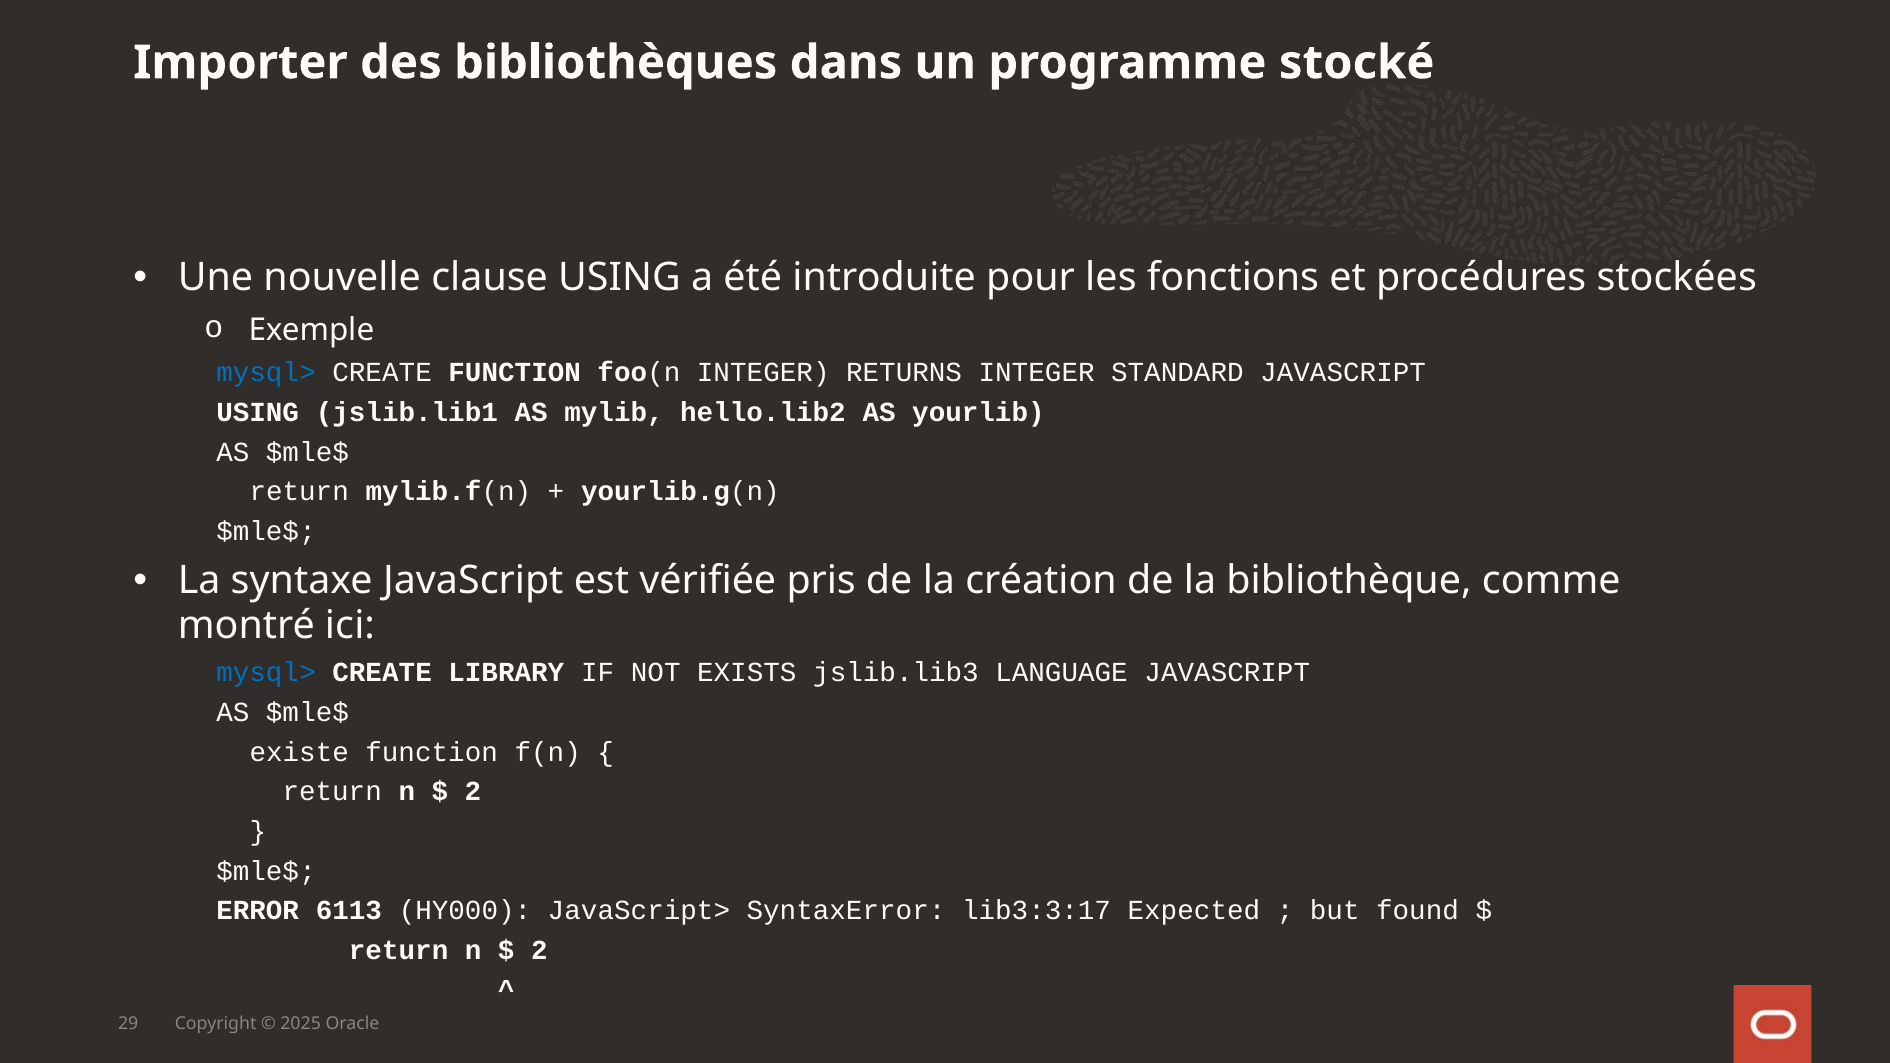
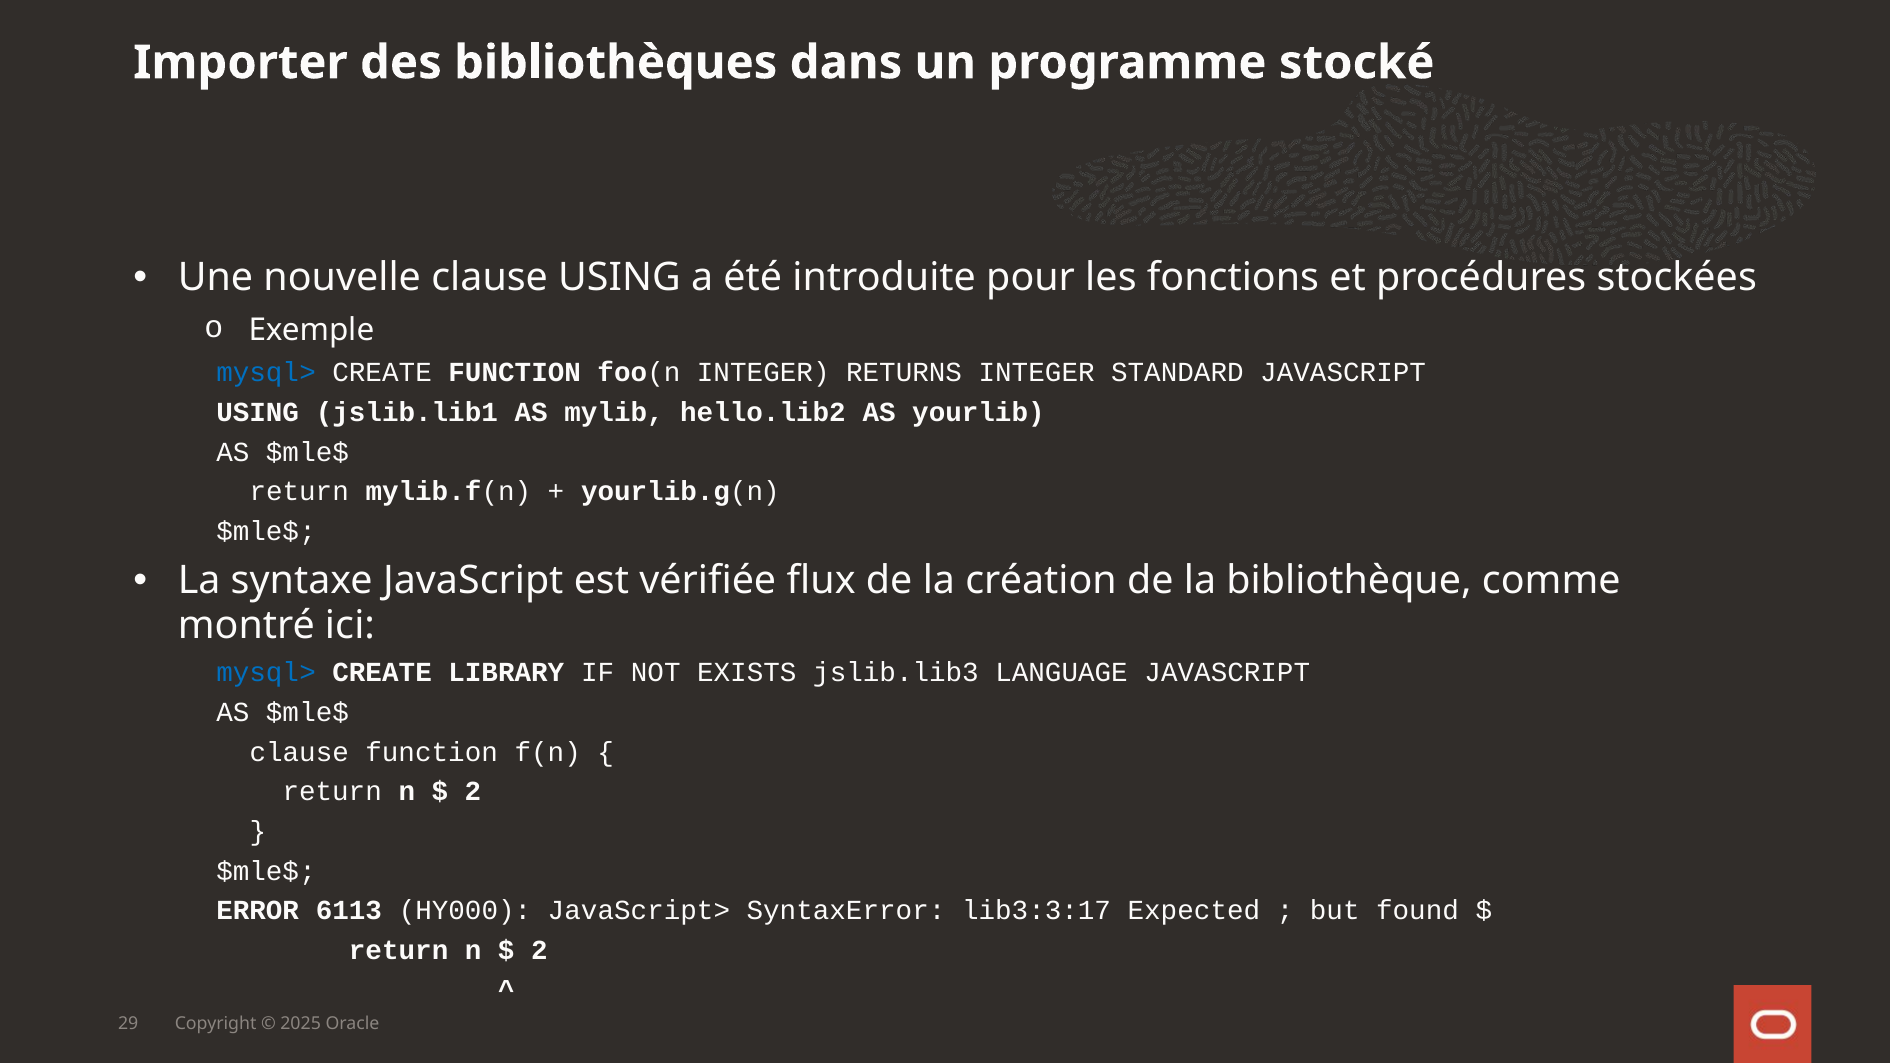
pris: pris -> flux (821, 581)
existe: existe -> clause (299, 752)
